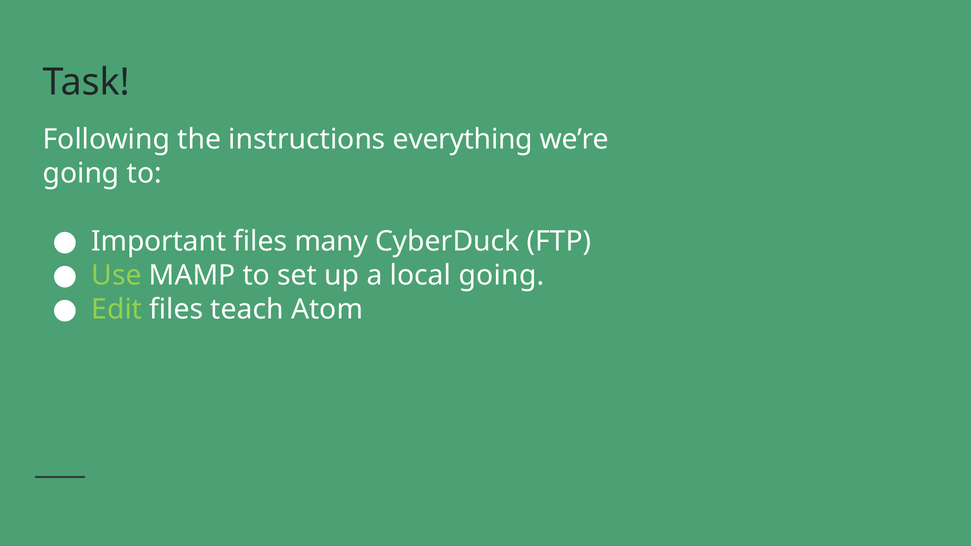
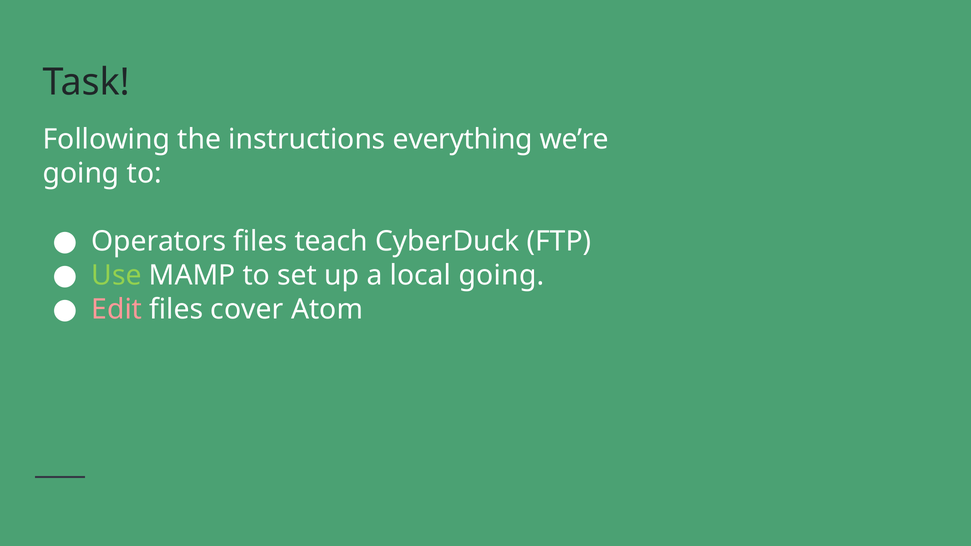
Important: Important -> Operators (159, 242)
many: many -> teach (331, 242)
Edit colour: light green -> pink (117, 310)
teach: teach -> cover (247, 310)
